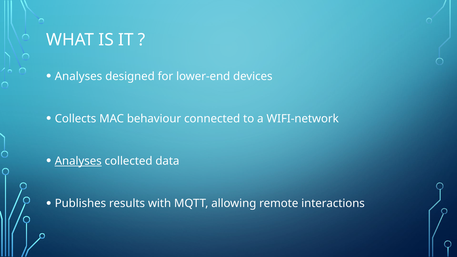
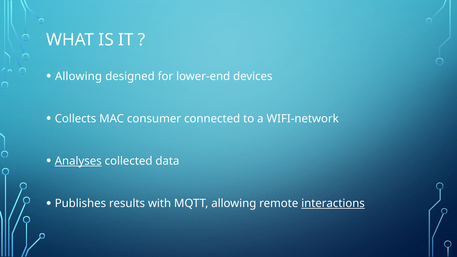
Analyses: Analyses -> Allowing (78, 76)
behaviour: behaviour -> consumer (154, 119)
interactions underline: none -> present (333, 204)
